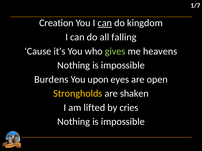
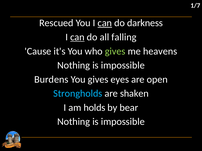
Creation: Creation -> Rescued (56, 23)
kingdom: kingdom -> darkness (145, 23)
can underline: none -> present (77, 37)
You upon: upon -> gives (98, 80)
Strongholds colour: yellow -> light blue (78, 94)
lifted: lifted -> holds (94, 108)
cries: cries -> bear (129, 108)
